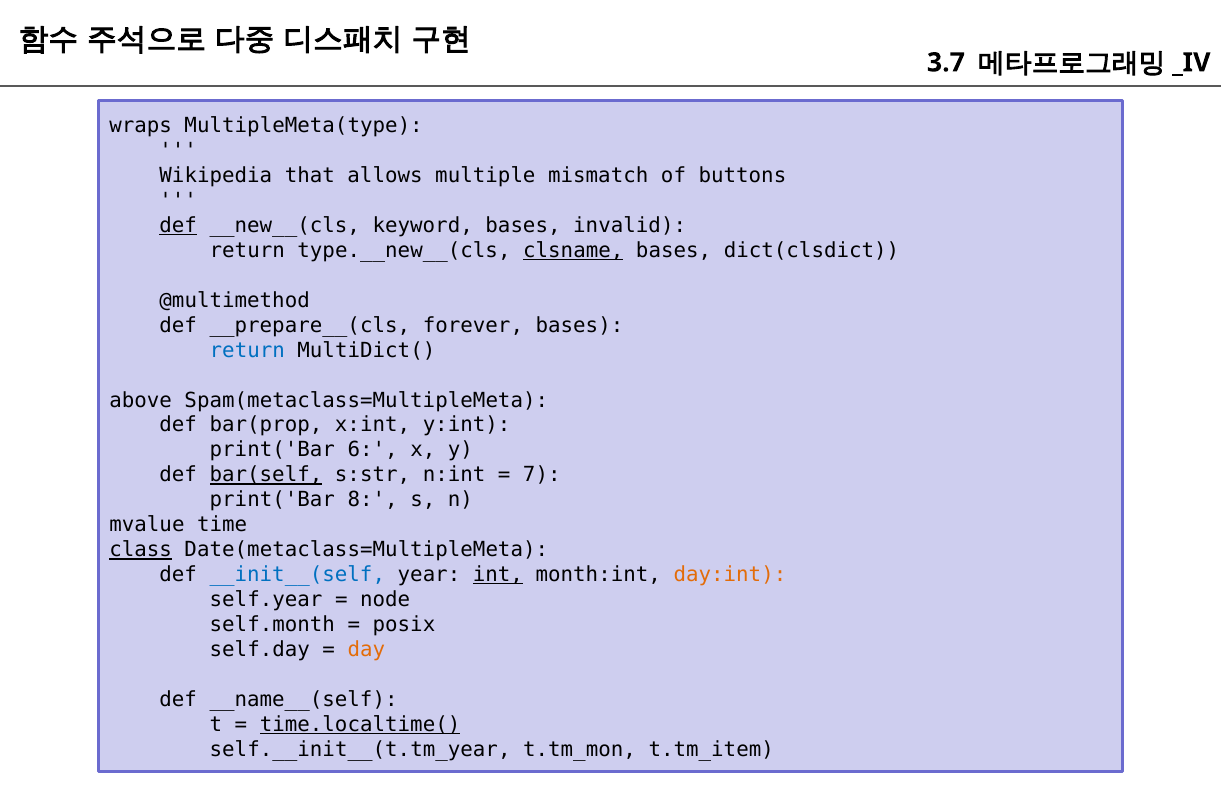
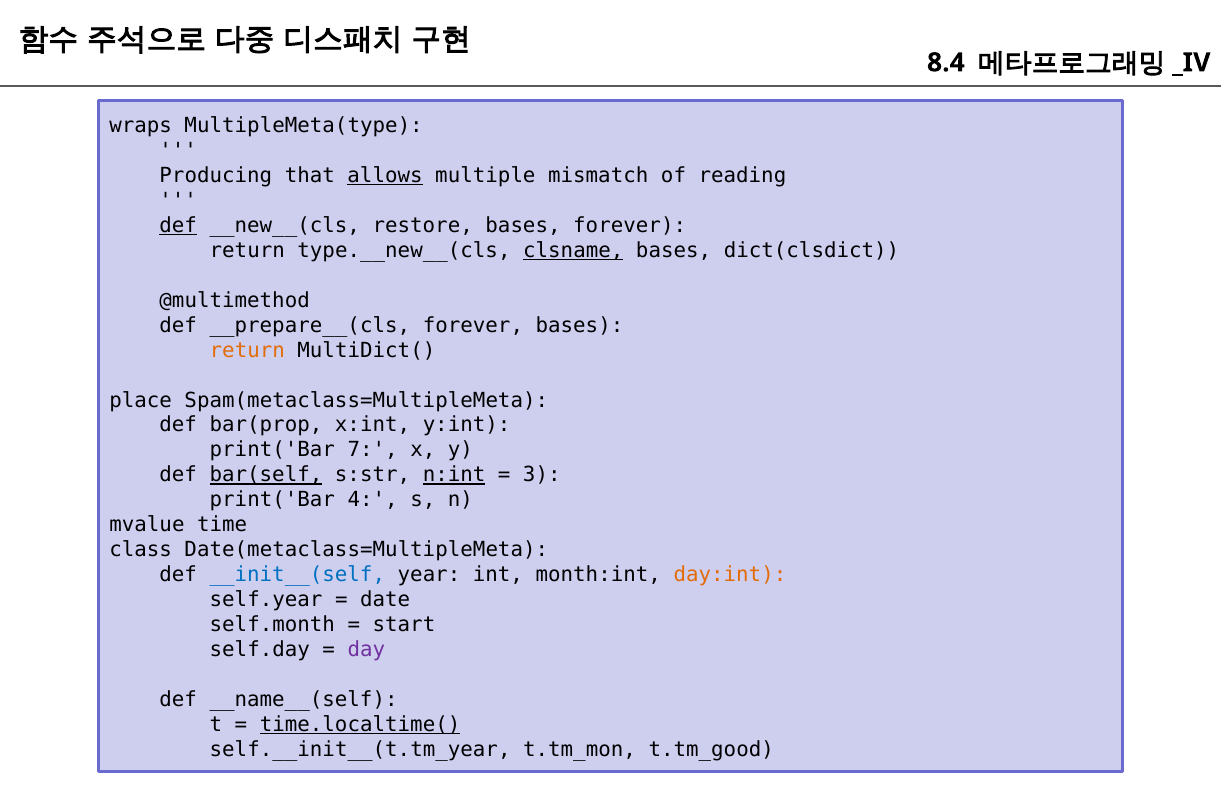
3.7: 3.7 -> 8.4 (946, 63)
Wikipedia: Wikipedia -> Producing (216, 175)
allows underline: none -> present (385, 175)
buttons: buttons -> reading (742, 175)
keyword: keyword -> restore (423, 225)
bases invalid: invalid -> forever (630, 225)
return colour: blue -> orange (247, 350)
above: above -> place (141, 400)
6: 6 -> 7 (373, 450)
n:int underline: none -> present (454, 475)
7: 7 -> 3 (542, 475)
8: 8 -> 4 (373, 500)
class underline: present -> none (141, 550)
int underline: present -> none (498, 575)
node: node -> date (385, 600)
posix: posix -> start (404, 625)
day colour: orange -> purple (366, 650)
t.tm_item: t.tm_item -> t.tm_good (711, 750)
